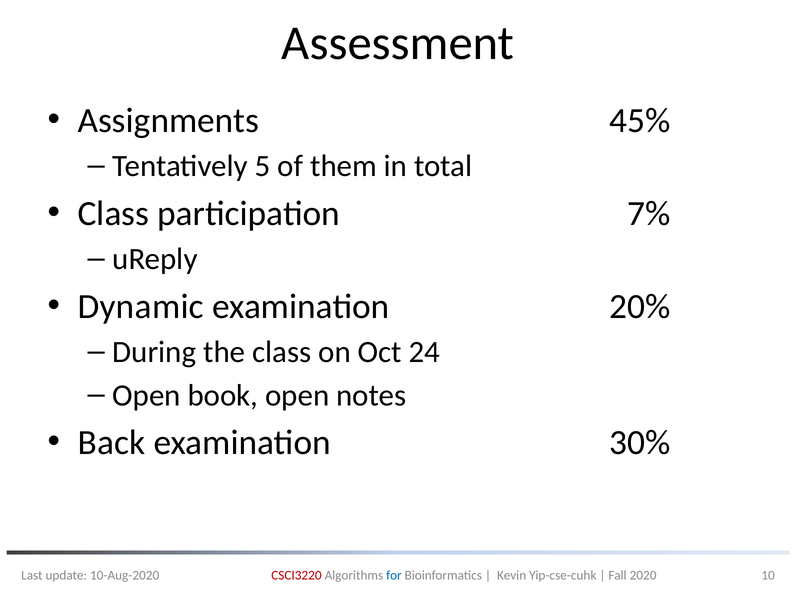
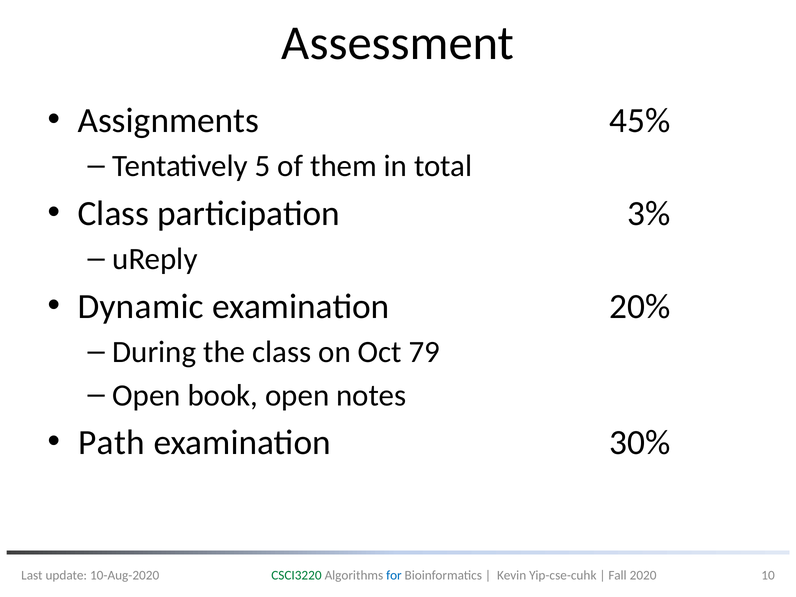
7%: 7% -> 3% (649, 213)
24: 24 -> 79 (424, 352)
Back: Back -> Path (111, 443)
CSCI3220 colour: red -> green (296, 575)
